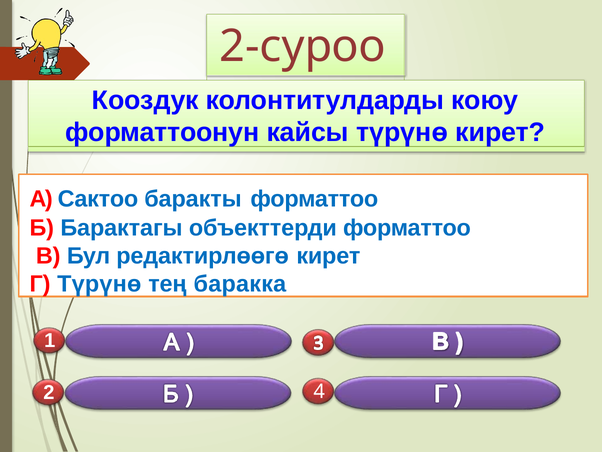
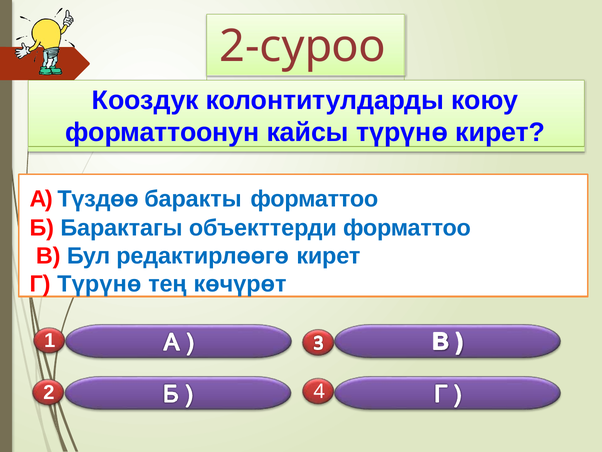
Сактоо: Сактоо -> Түздөө (98, 199)
баракка: баракка -> көчүрөт (240, 284)
